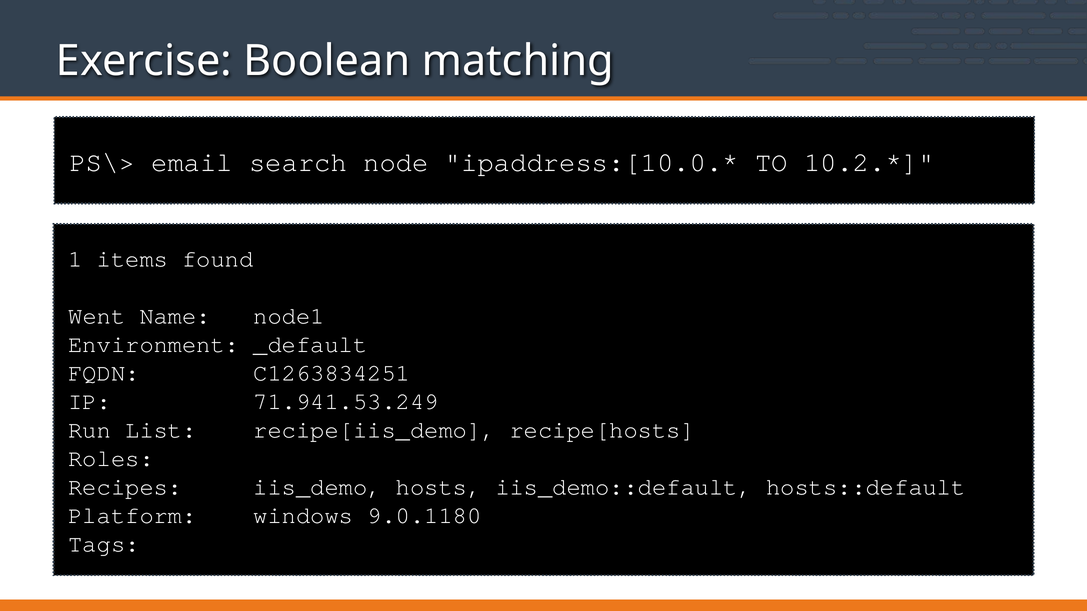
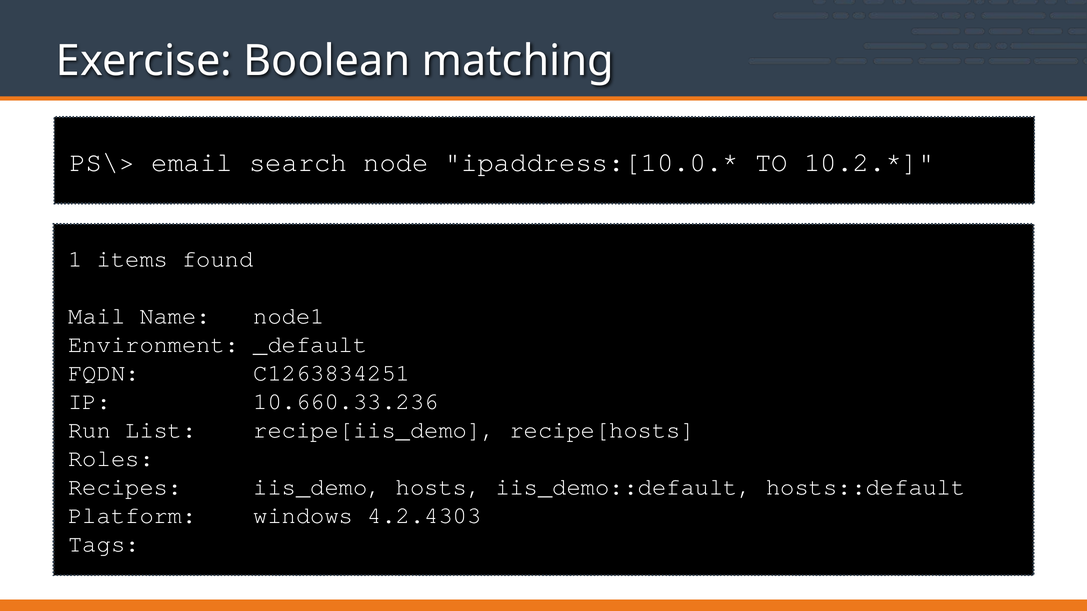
Went: Went -> Mail (97, 316)
71.941.53.249: 71.941.53.249 -> 10.660.33.236 (346, 402)
9.0.1180: 9.0.1180 -> 4.2.4303 (424, 516)
